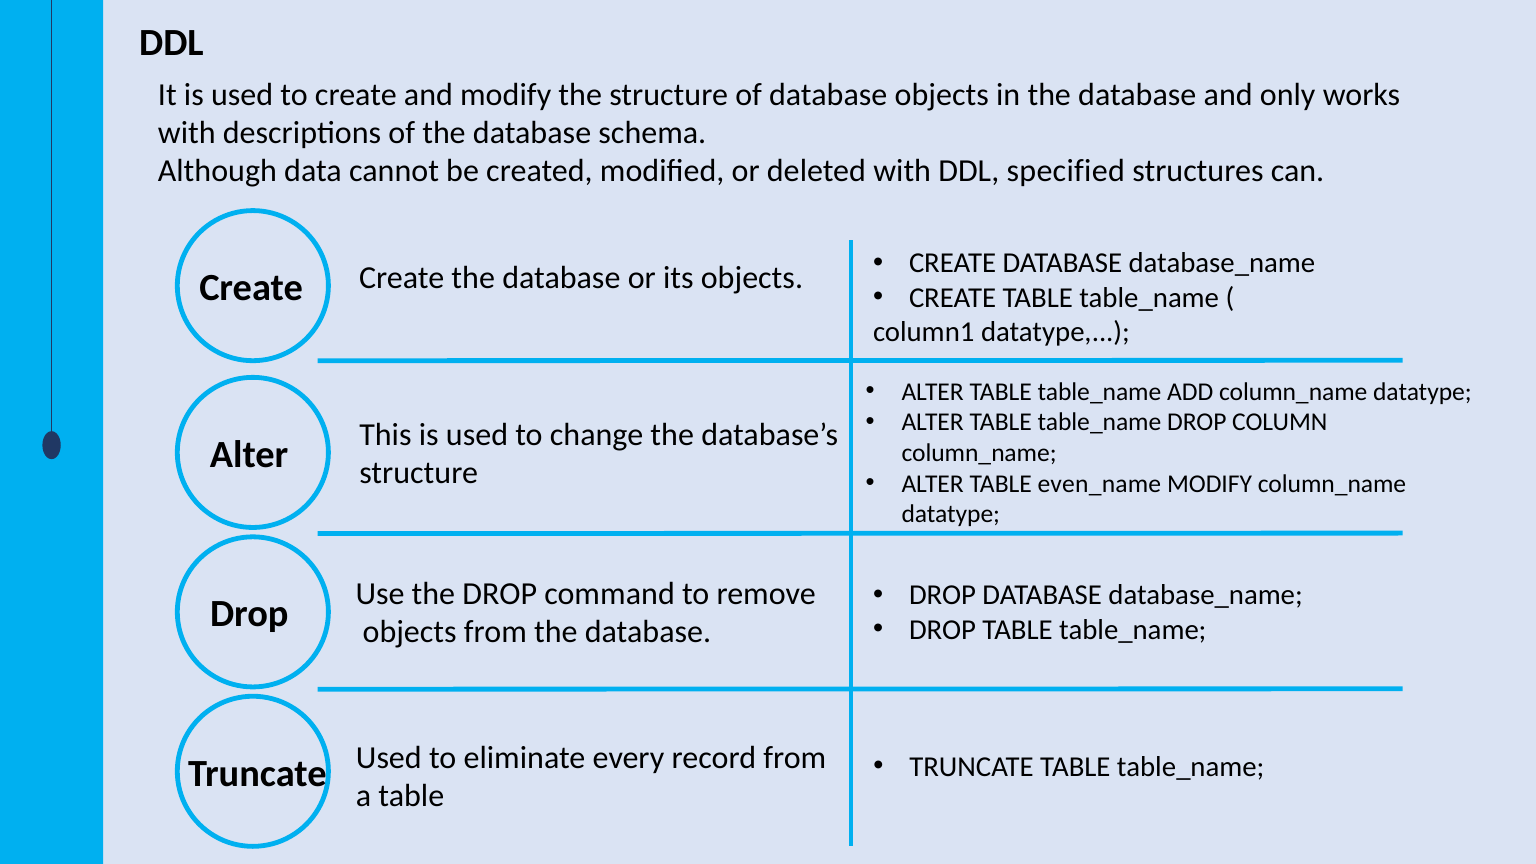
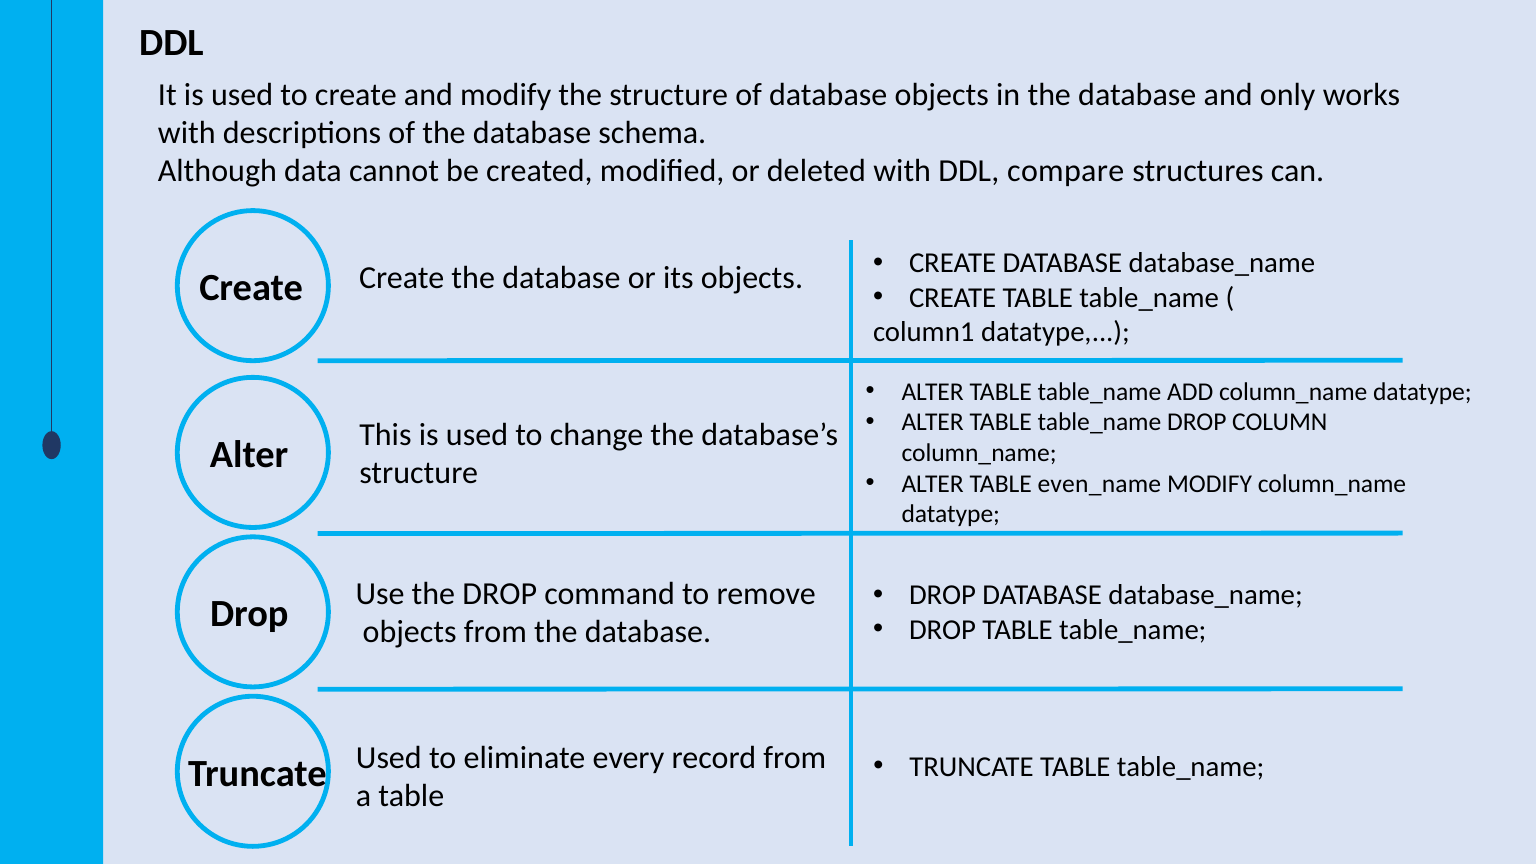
specified: specified -> compare (1066, 171)
